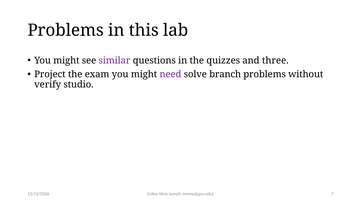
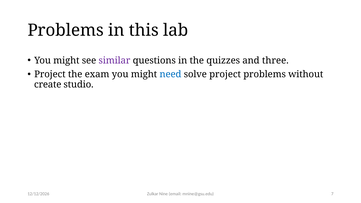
need colour: purple -> blue (170, 74)
solve branch: branch -> project (225, 74)
verify: verify -> create (48, 84)
